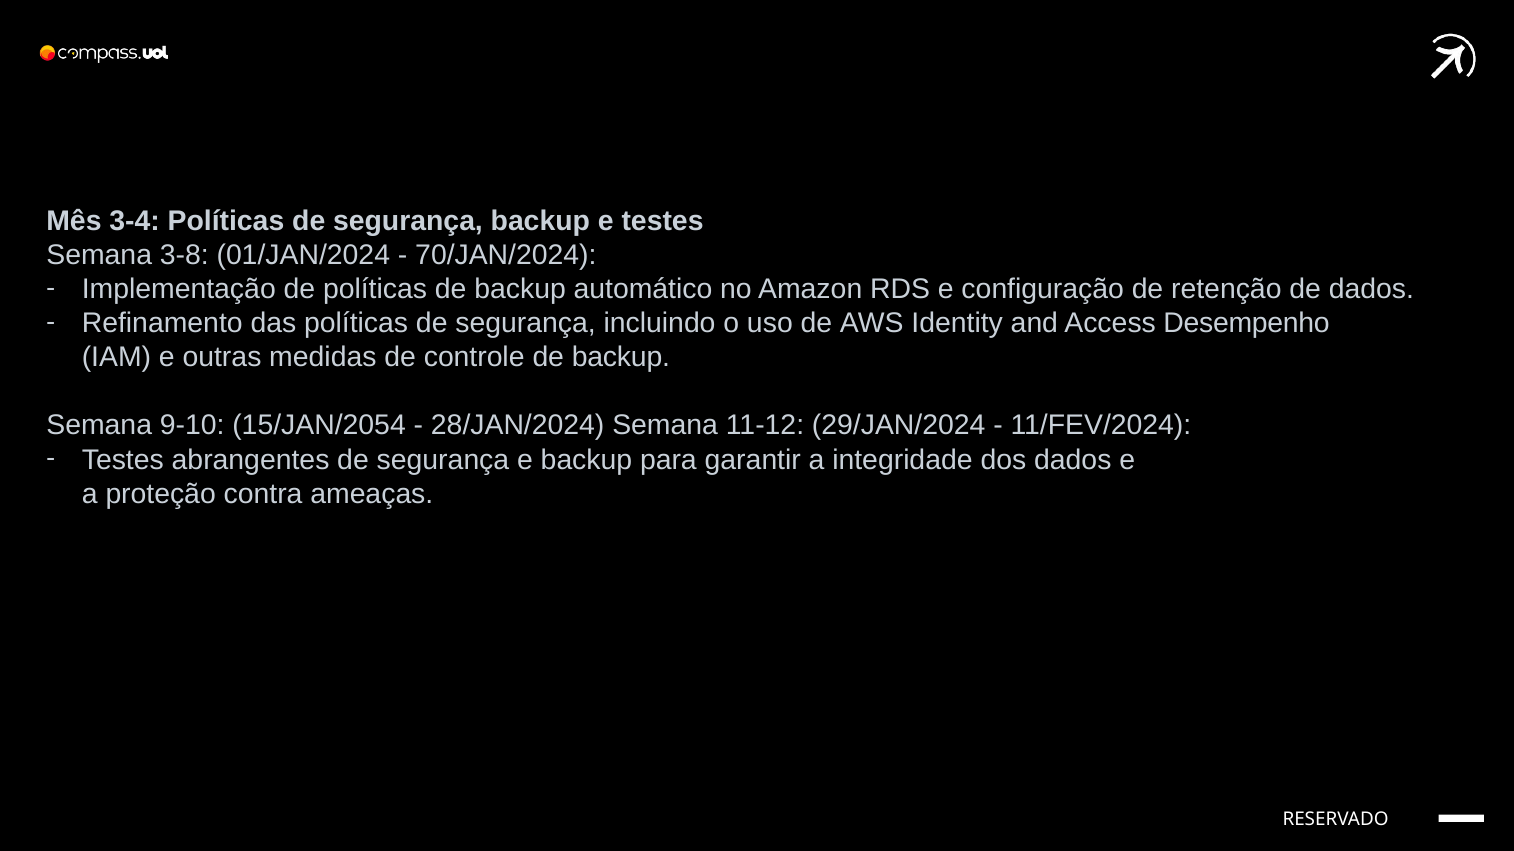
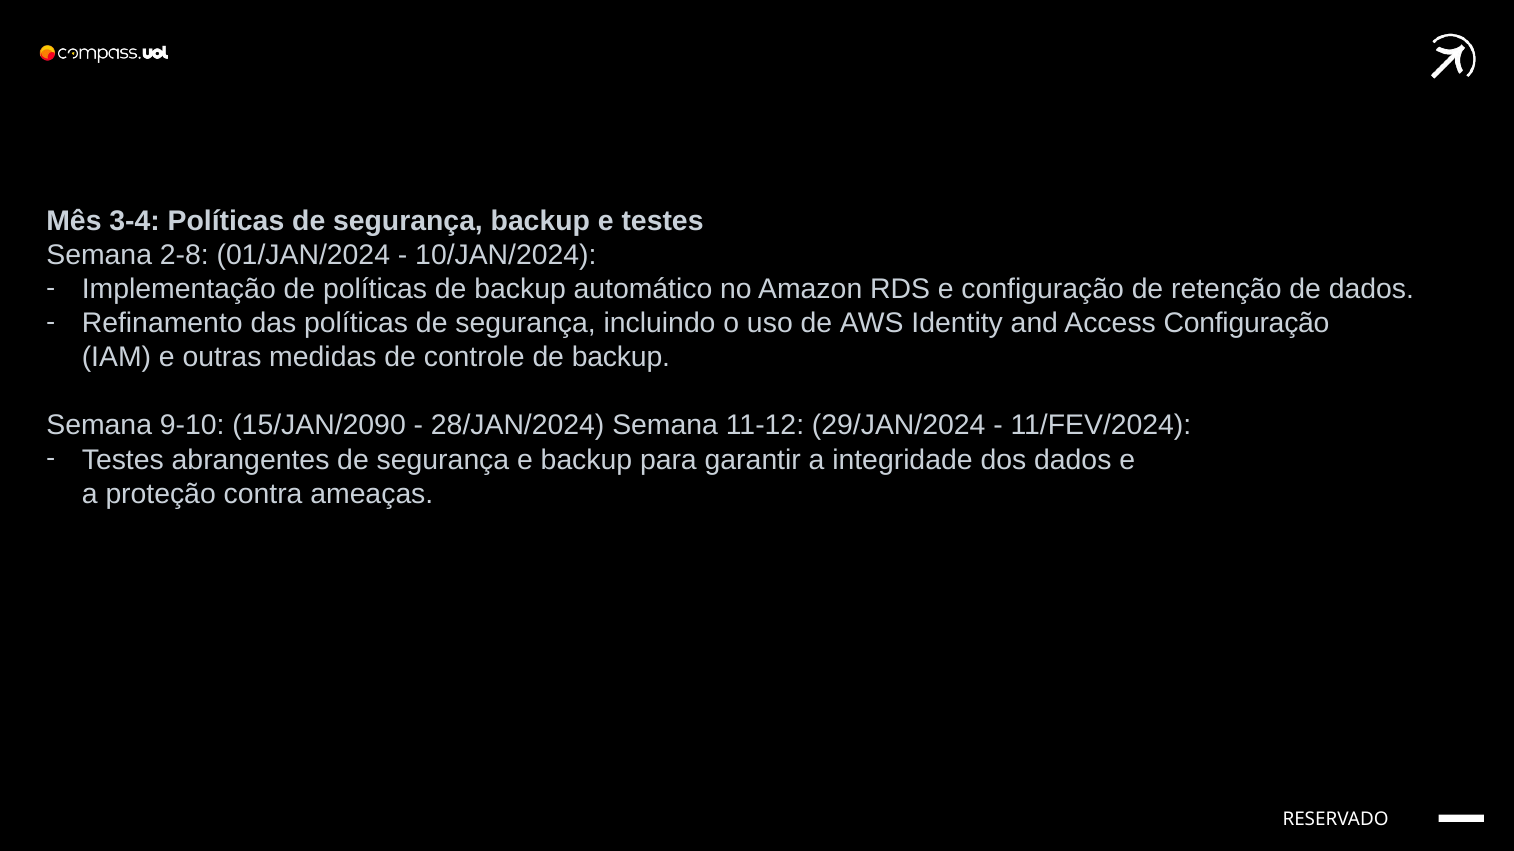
3-8: 3-8 -> 2-8 (184, 256)
70/JAN/2024: 70/JAN/2024 -> 10/JAN/2024 (506, 256)
Access Desempenho: Desempenho -> Configuração (1247, 324)
15/JAN/2054: 15/JAN/2054 -> 15/JAN/2090 (319, 426)
